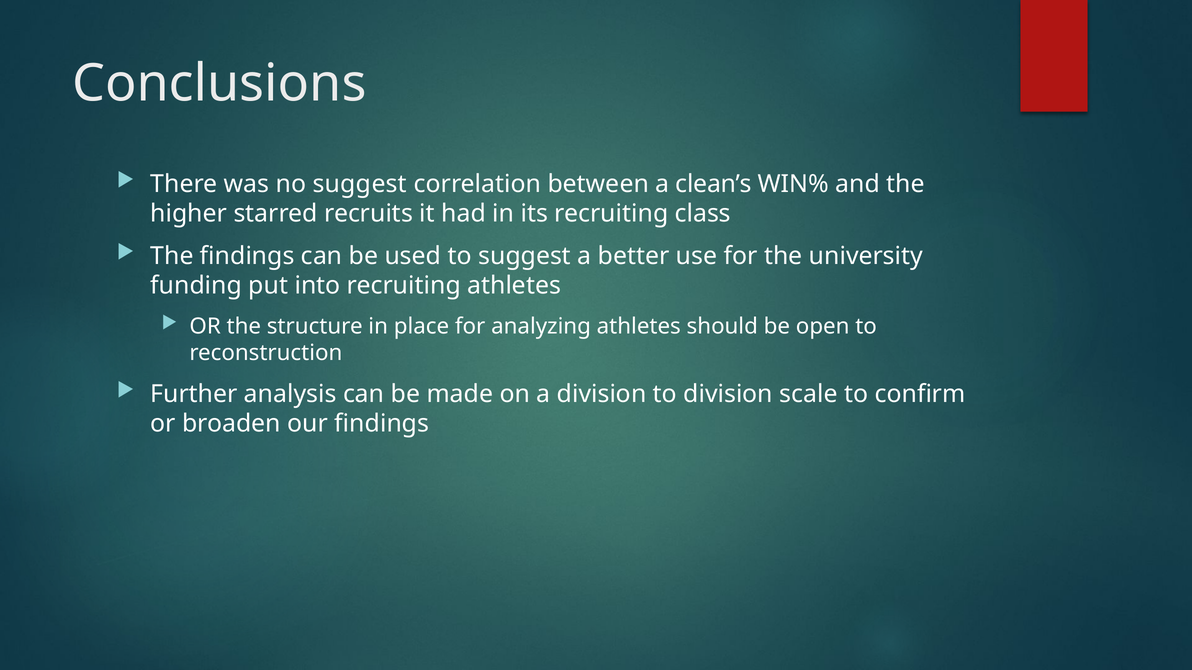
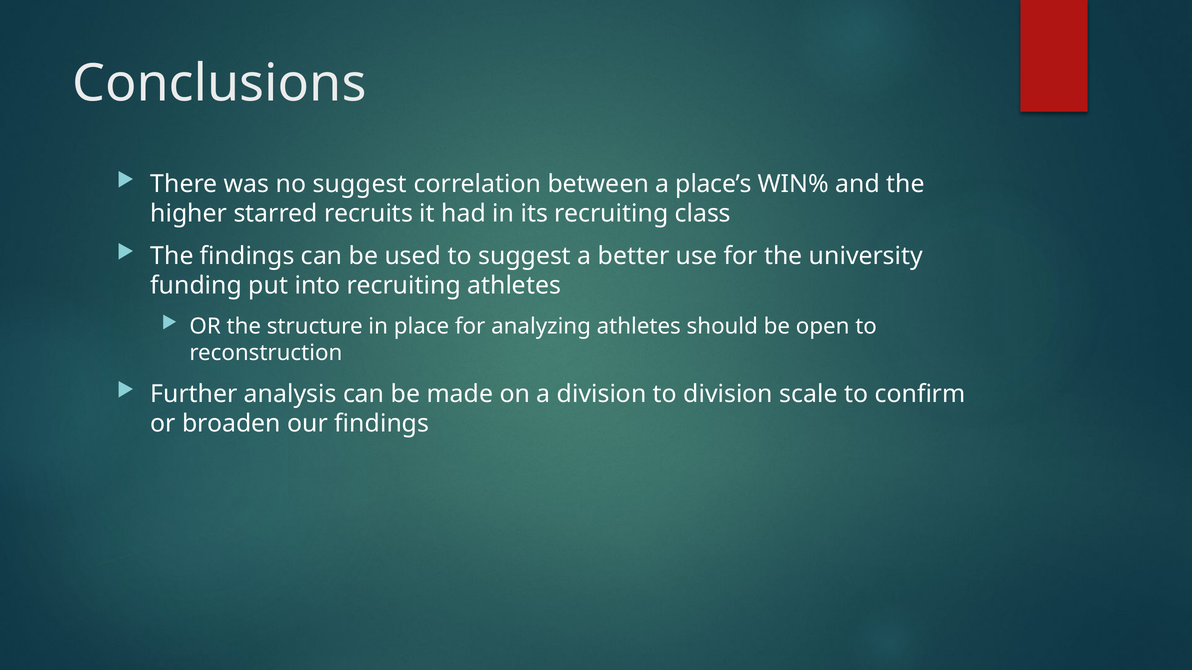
clean’s: clean’s -> place’s (714, 184)
